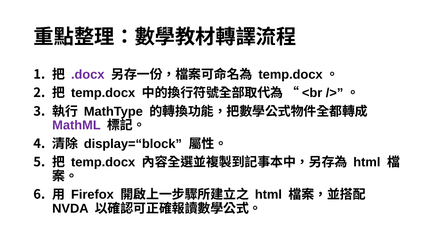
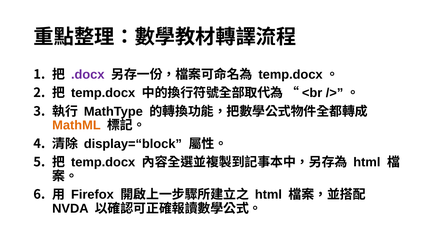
MathML colour: purple -> orange (76, 125)
